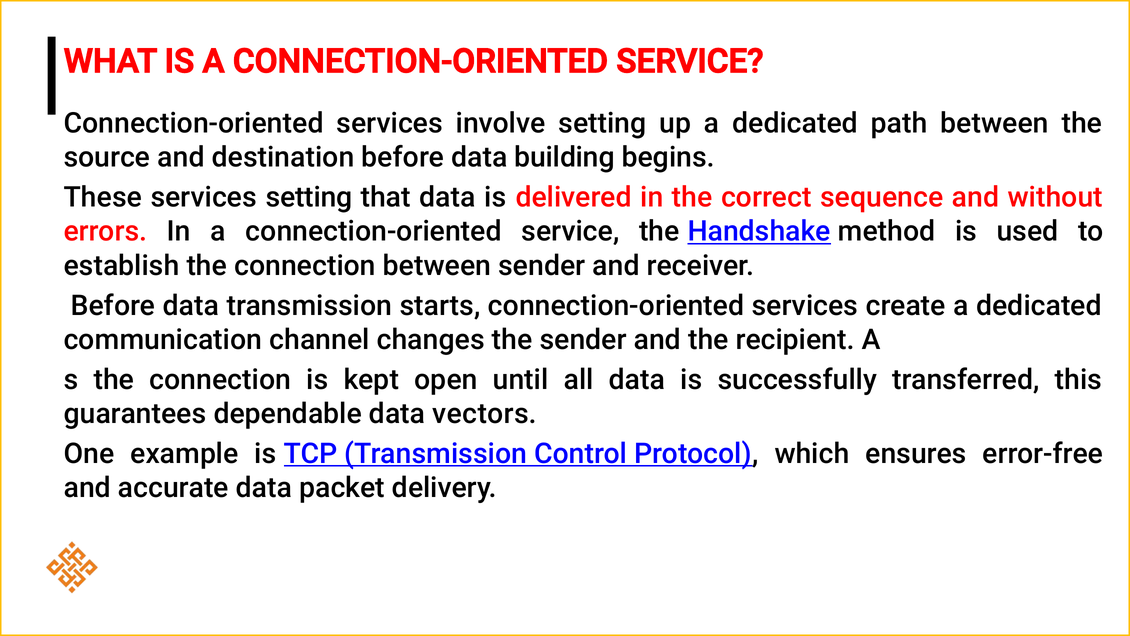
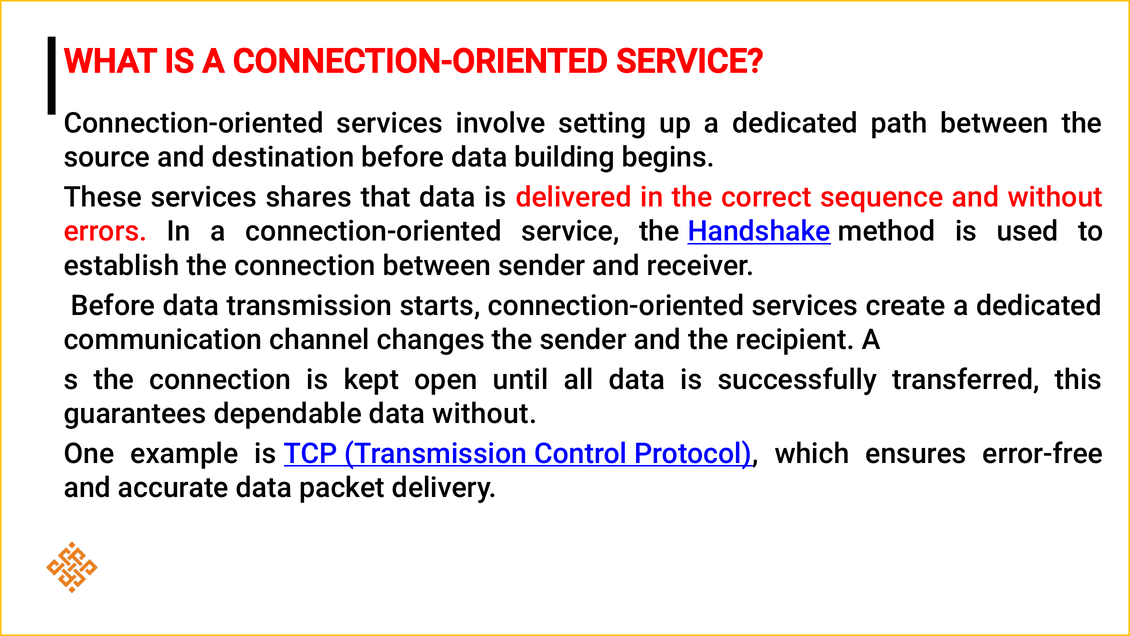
services setting: setting -> shares (309, 197)
data vectors: vectors -> without (485, 414)
